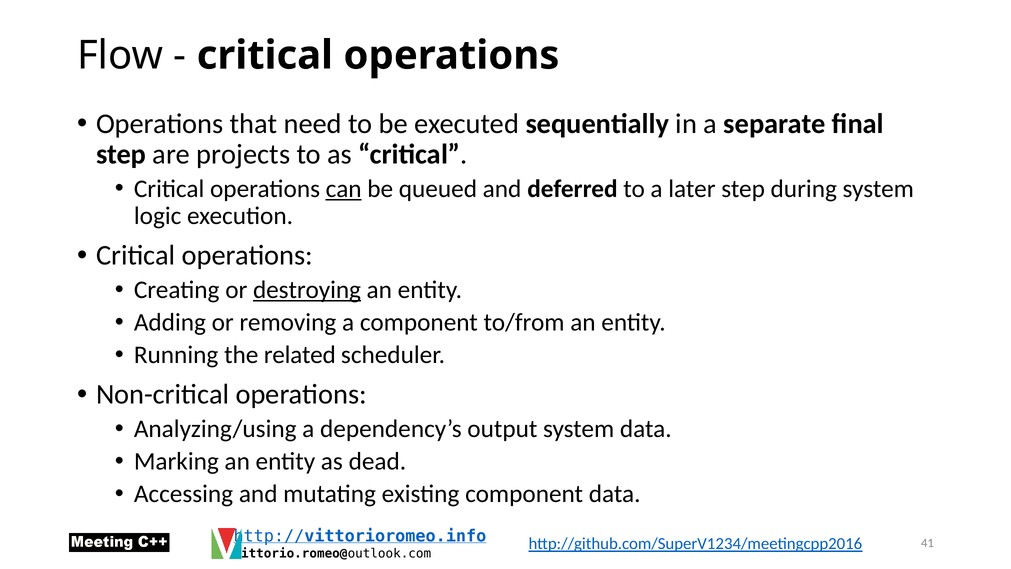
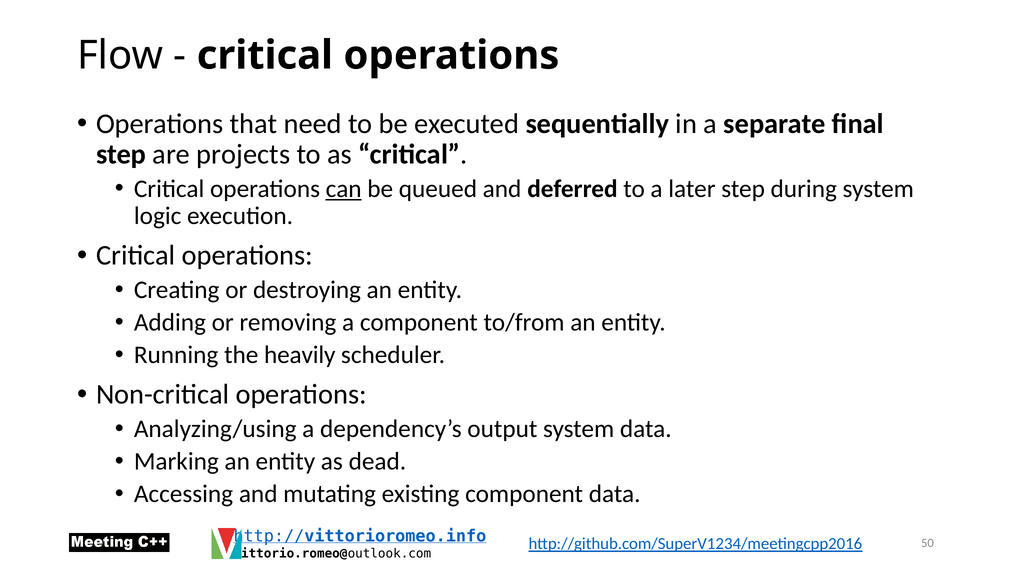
destroying underline: present -> none (307, 290)
related: related -> heavily (300, 355)
41: 41 -> 50 (927, 543)
